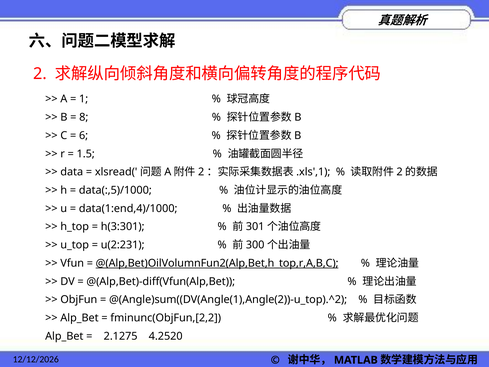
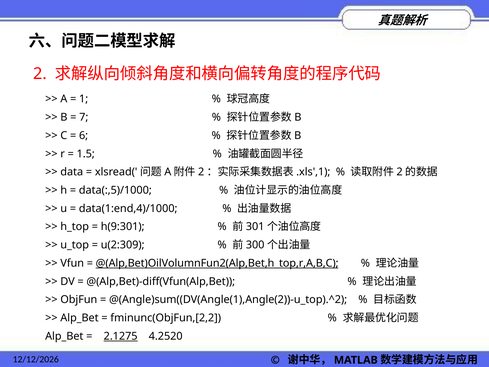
8: 8 -> 7 (84, 117)
h(3:301: h(3:301 -> h(9:301 (123, 227)
u(2:231: u(2:231 -> u(2:309 (123, 245)
2.1275 underline: none -> present (121, 336)
